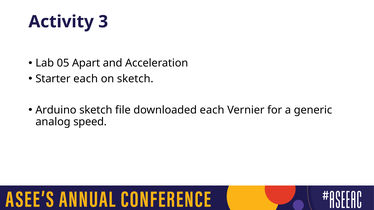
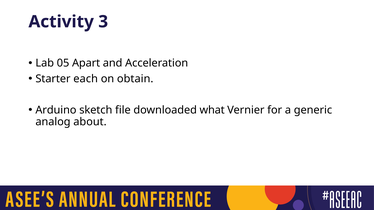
on sketch: sketch -> obtain (135, 79)
downloaded each: each -> what (212, 110)
speed: speed -> about (90, 122)
